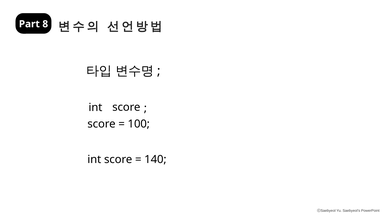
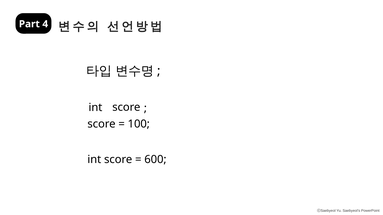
8: 8 -> 4 (45, 24)
140: 140 -> 600 (155, 160)
